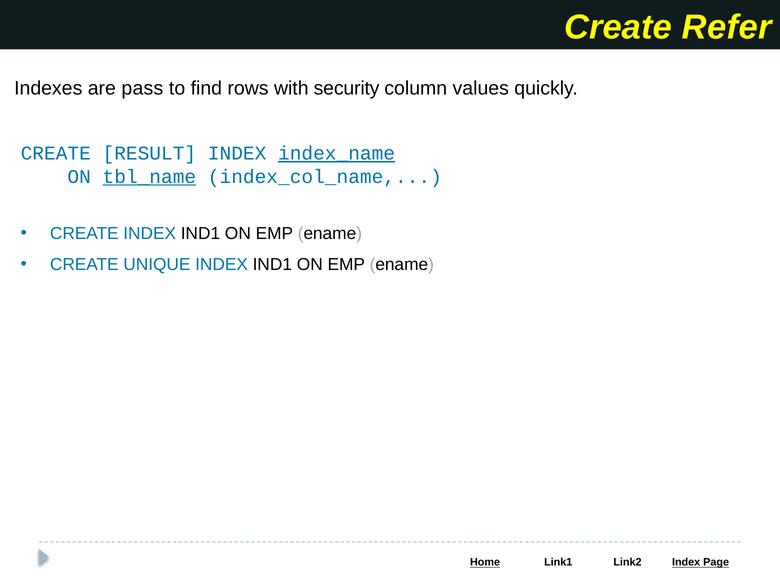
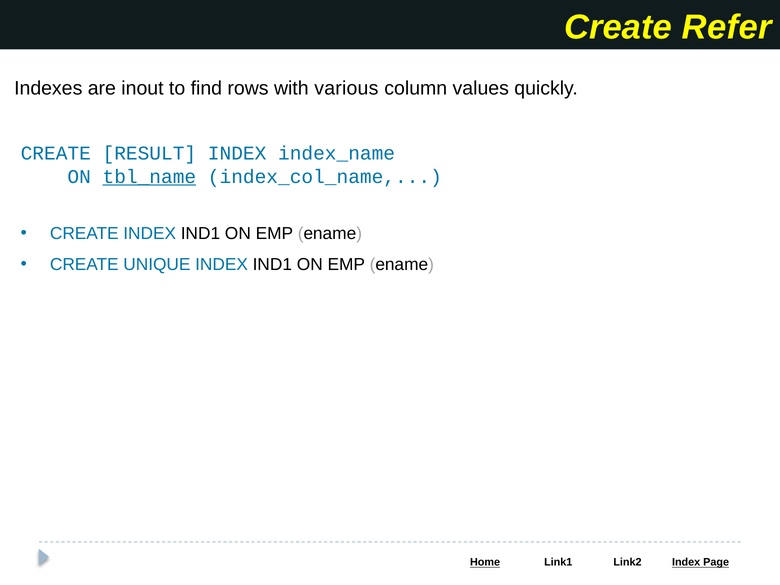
pass: pass -> inout (142, 88)
security: security -> various (346, 88)
index_name underline: present -> none (337, 153)
